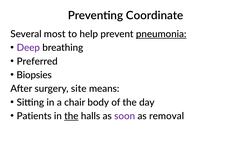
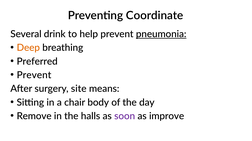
most: most -> drink (55, 34)
Deep colour: purple -> orange (28, 48)
Biopsies: Biopsies -> Prevent (34, 75)
Patients: Patients -> Remove (34, 117)
the underline: present -> none (71, 117)
removal: removal -> improve (167, 117)
